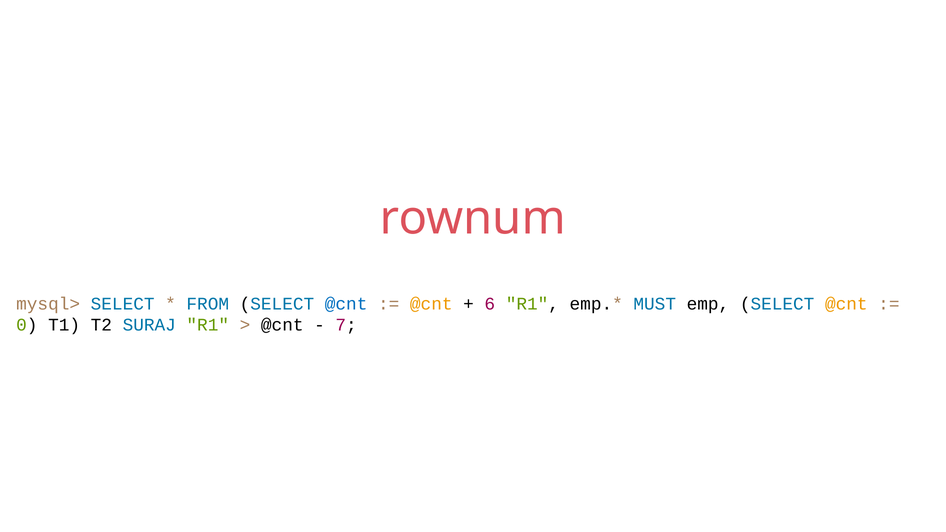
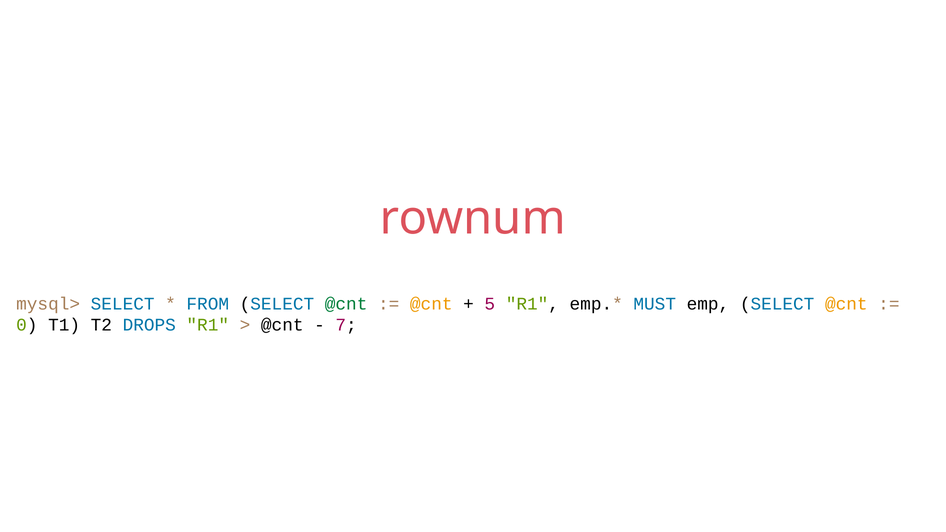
@cnt colour: blue -> green (346, 304)
6: 6 -> 5 (490, 304)
SURAJ: SURAJ -> DROPS (149, 325)
